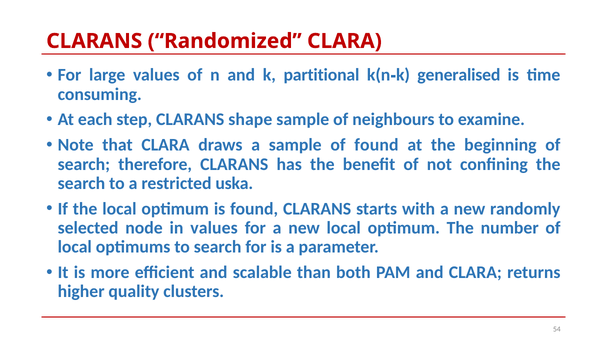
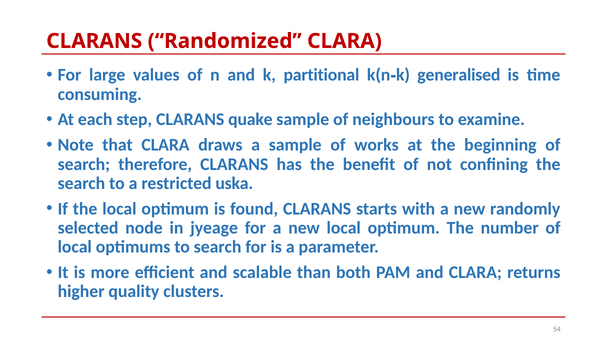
shape: shape -> quake (250, 119)
of found: found -> works (377, 145)
in values: values -> jyeage (214, 228)
